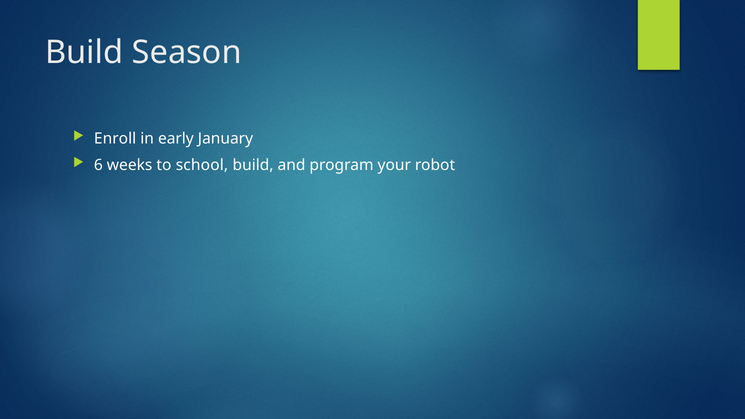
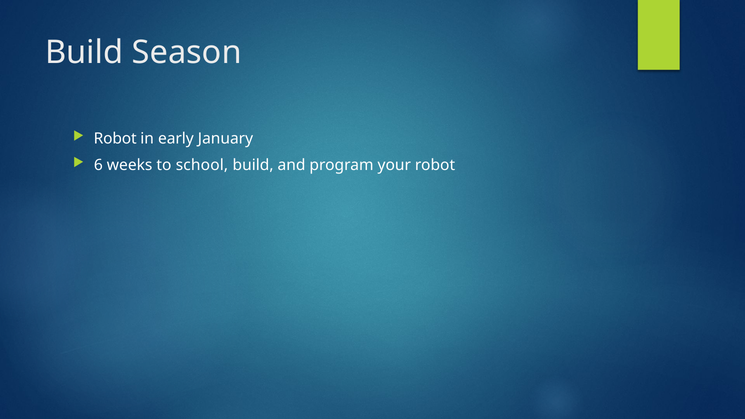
Enroll: Enroll -> Robot (115, 139)
